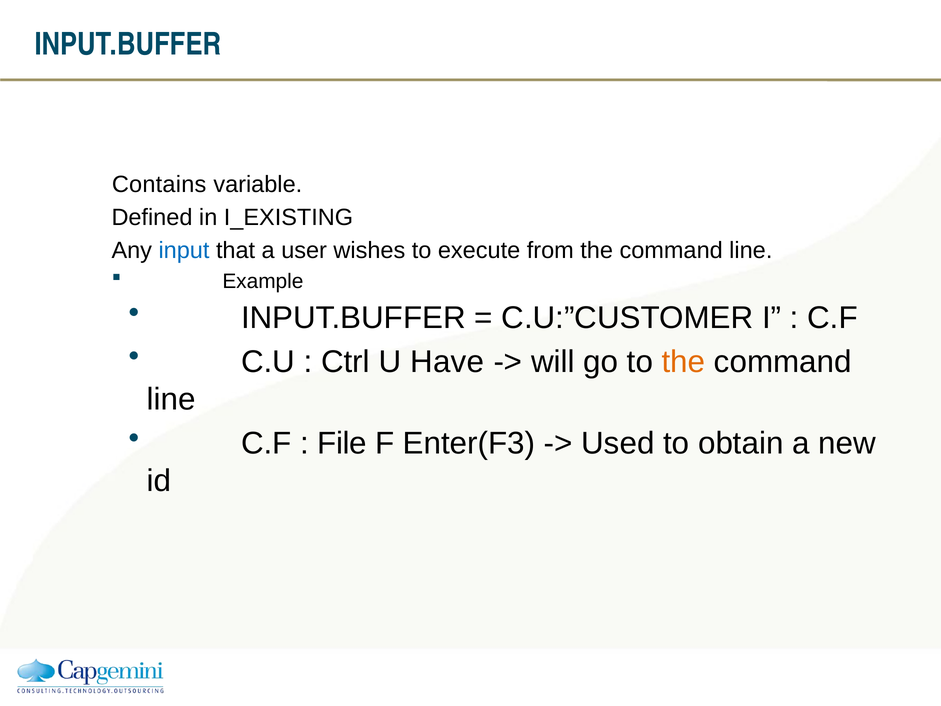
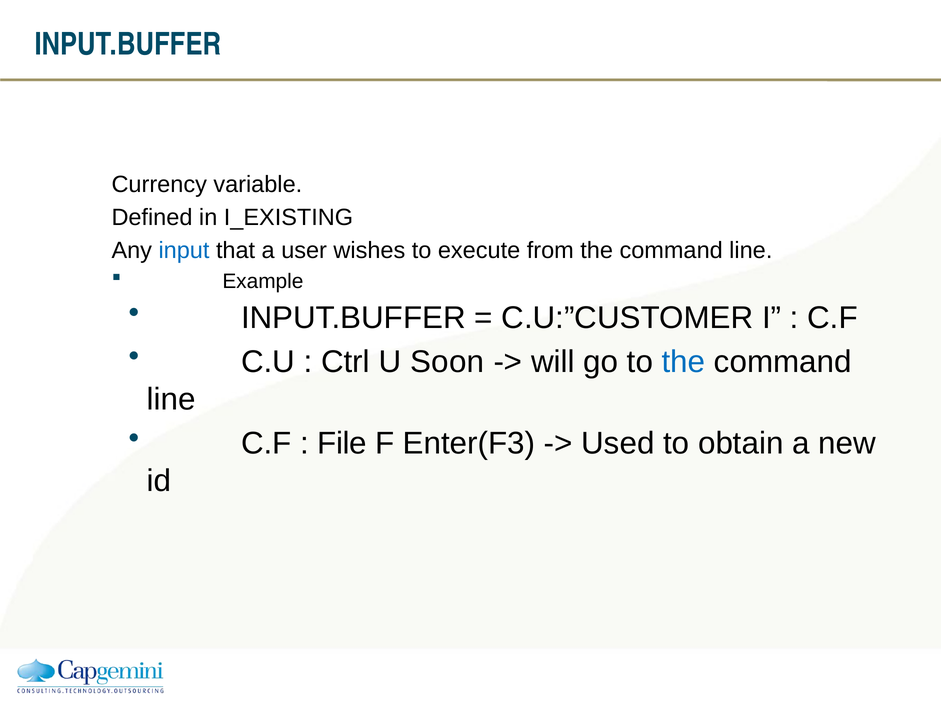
Contains: Contains -> Currency (159, 184)
Have: Have -> Soon (447, 362)
the colour: orange -> blue (683, 362)
